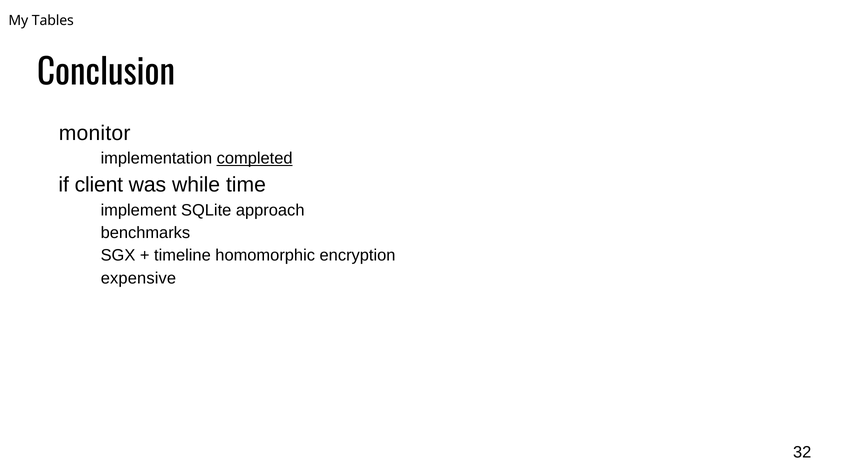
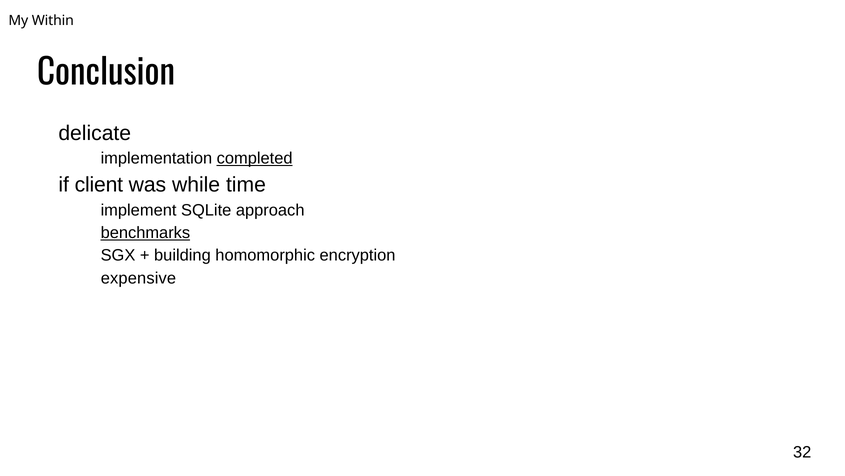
Tables: Tables -> Within (53, 20)
monitor: monitor -> delicate (95, 133)
benchmarks underline: none -> present (145, 232)
timeline: timeline -> building (182, 255)
